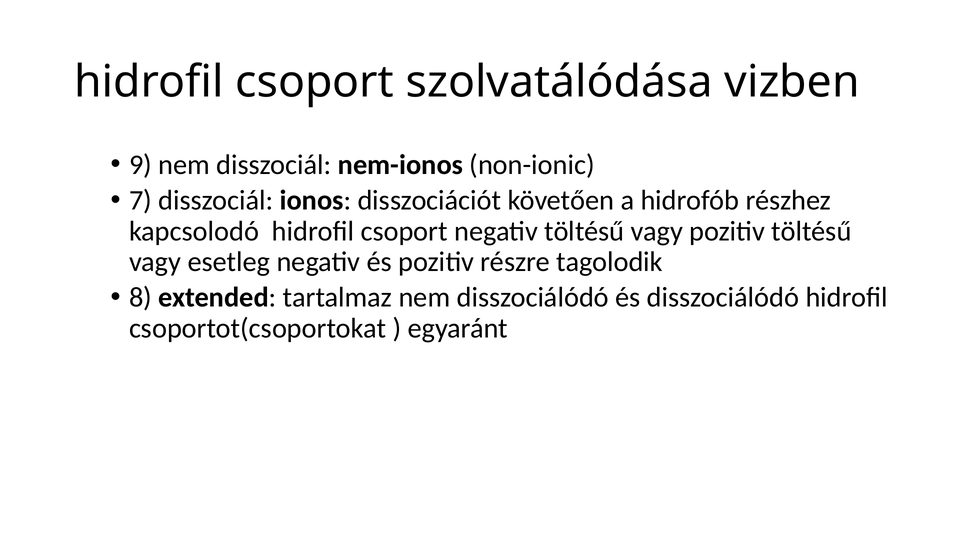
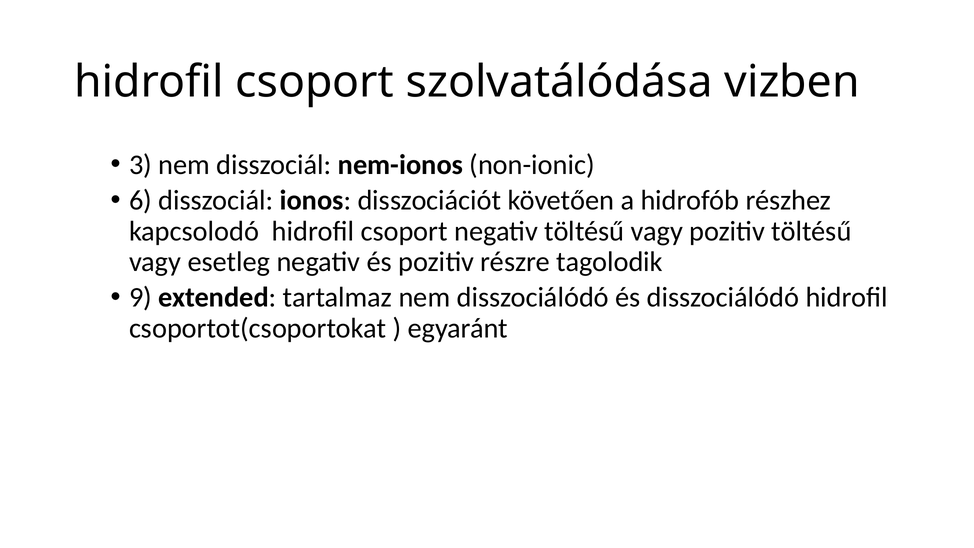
9: 9 -> 3 (141, 165)
7: 7 -> 6 (141, 200)
8: 8 -> 9 (141, 298)
